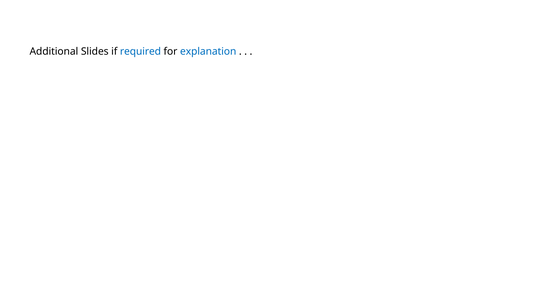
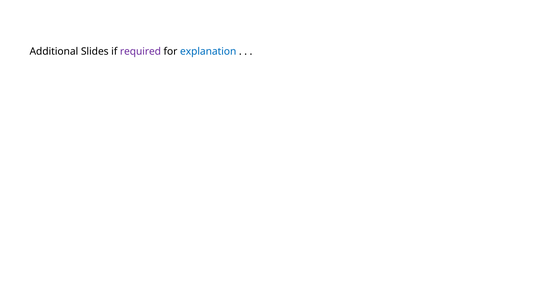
required colour: blue -> purple (140, 51)
